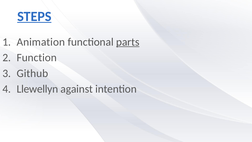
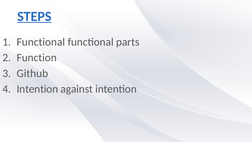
Animation: Animation -> Functional (41, 42)
parts underline: present -> none (128, 42)
Llewellyn: Llewellyn -> Intention (37, 89)
